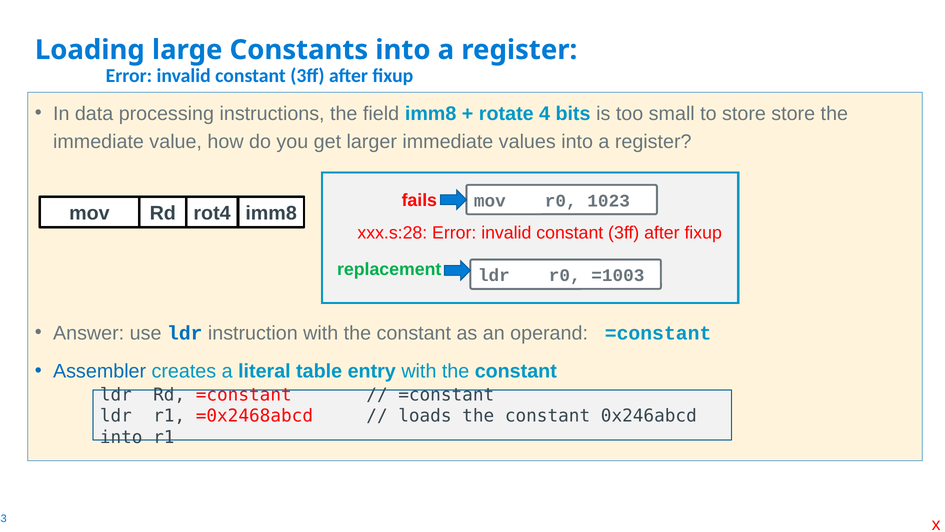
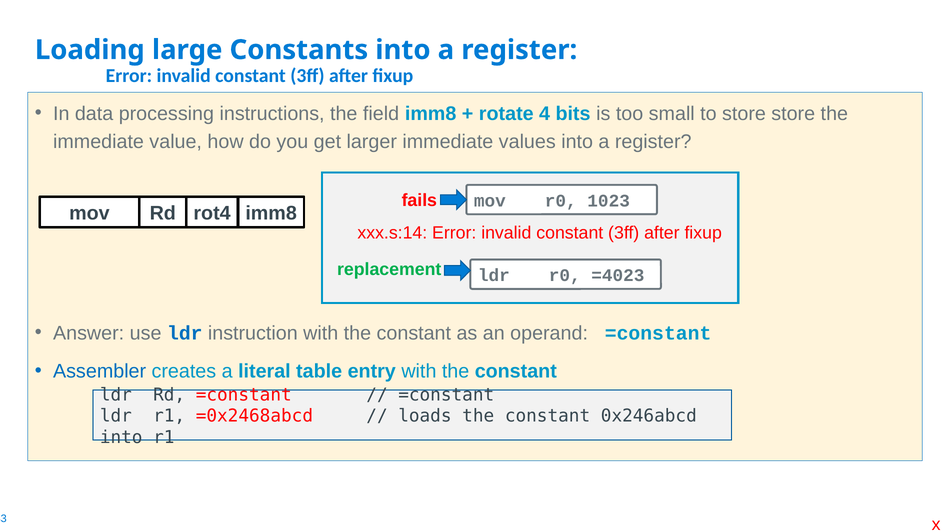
xxx.s:28: xxx.s:28 -> xxx.s:14 (392, 233)
=1003: =1003 -> =4023 (618, 275)
